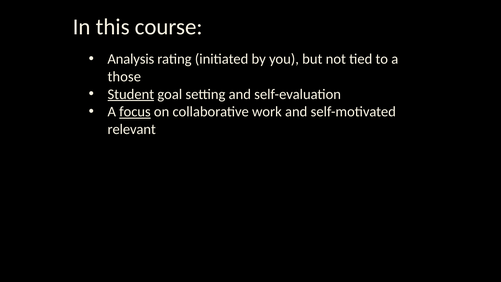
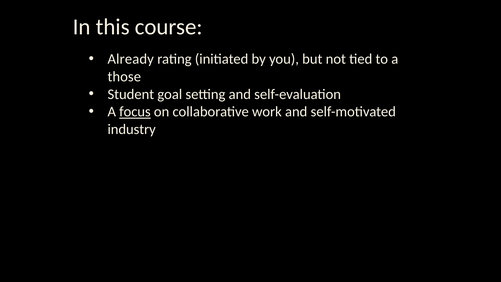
Analysis: Analysis -> Already (131, 59)
Student underline: present -> none (131, 94)
relevant: relevant -> industry (132, 129)
